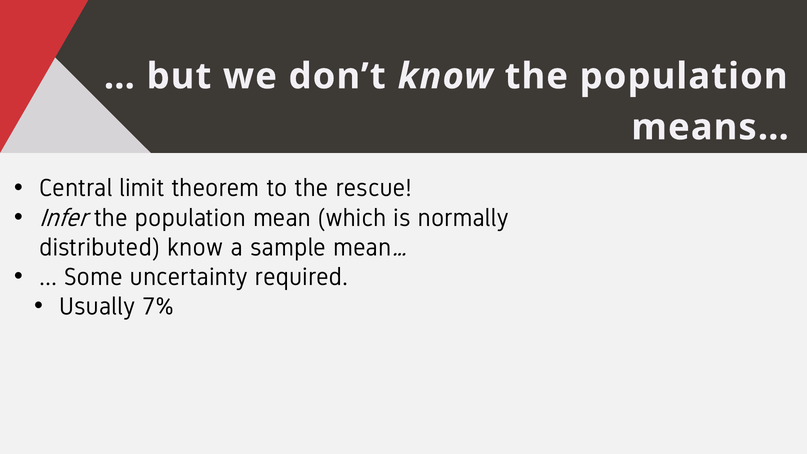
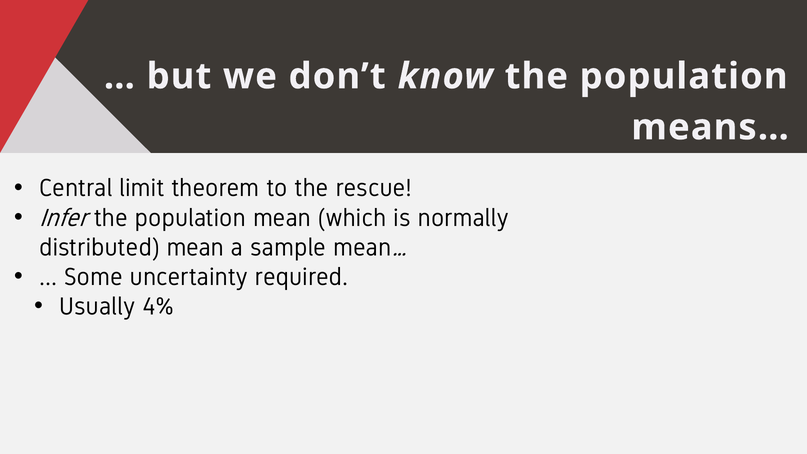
distributed know: know -> mean (195, 247)
7%: 7% -> 4% (158, 307)
